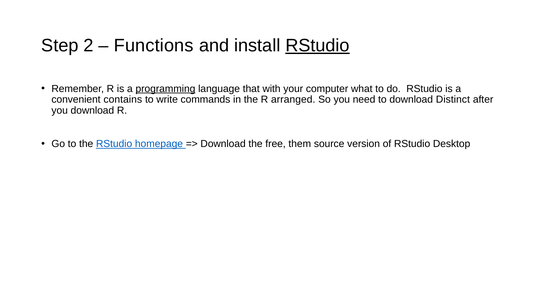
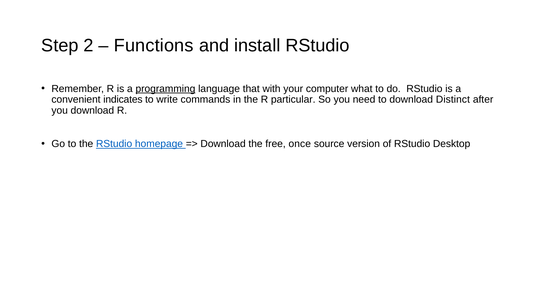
RStudio underline: present -> none (318, 46)
contains: contains -> indicates (123, 100)
arranged: arranged -> particular (293, 100)
them: them -> once (300, 144)
